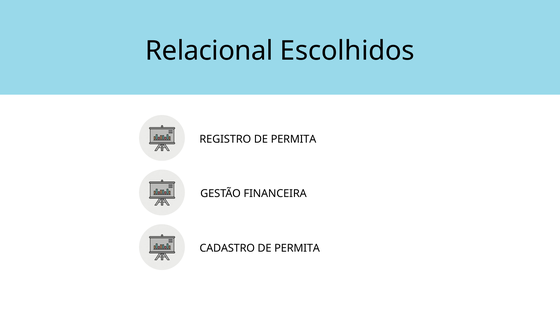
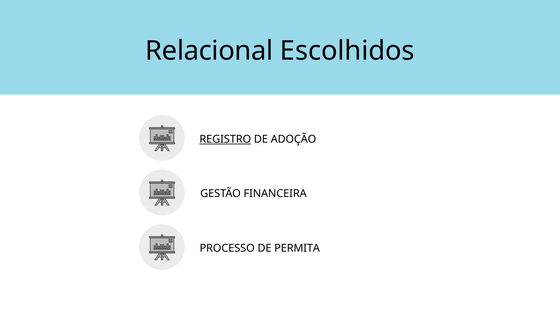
REGISTRO underline: none -> present (225, 139)
PERMITA: PERMITA -> ADOÇÃO (293, 139)
CADASTRO: CADASTRO -> PROCESSO (227, 248)
